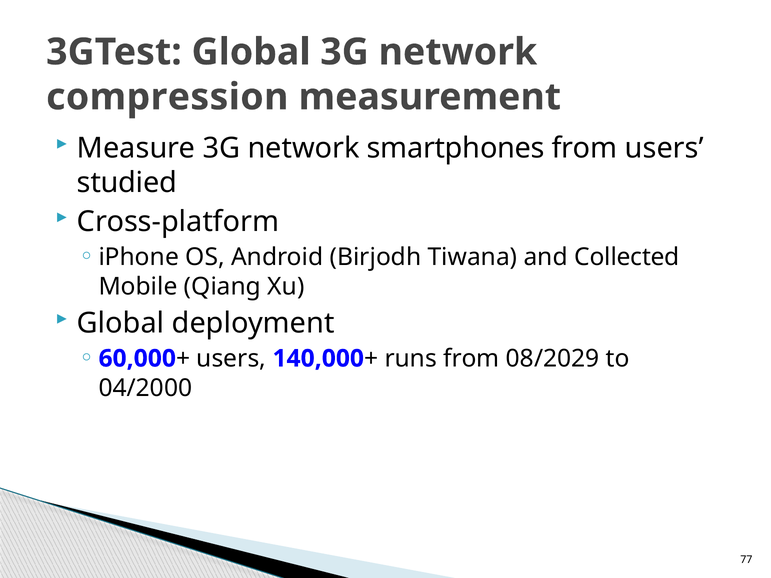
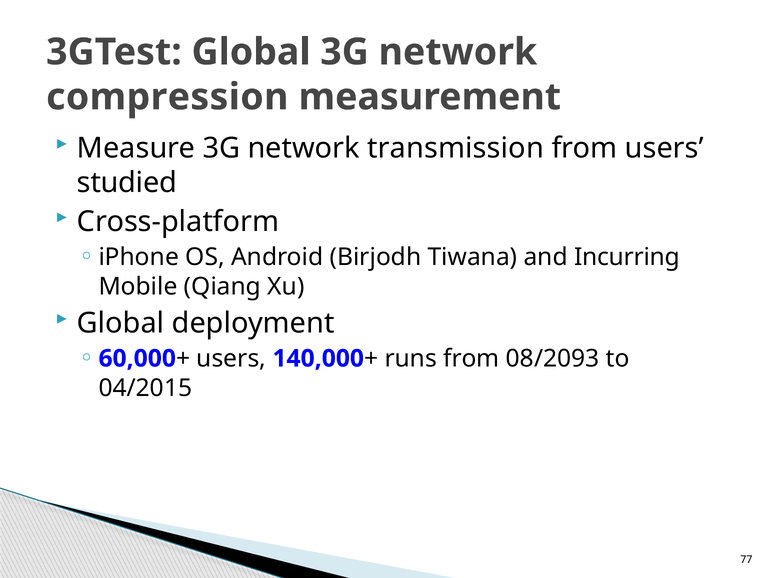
smartphones: smartphones -> transmission (456, 148)
Collected: Collected -> Incurring (627, 257)
08/2029: 08/2029 -> 08/2093 (553, 359)
04/2000: 04/2000 -> 04/2015 (145, 388)
